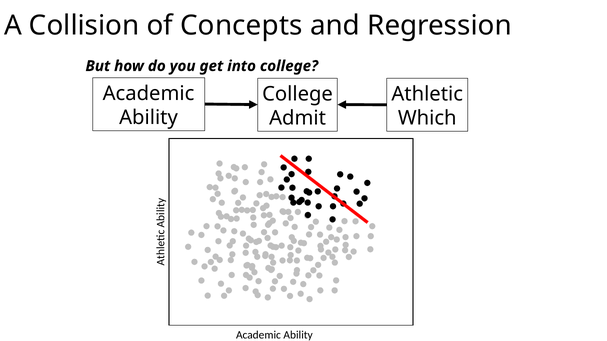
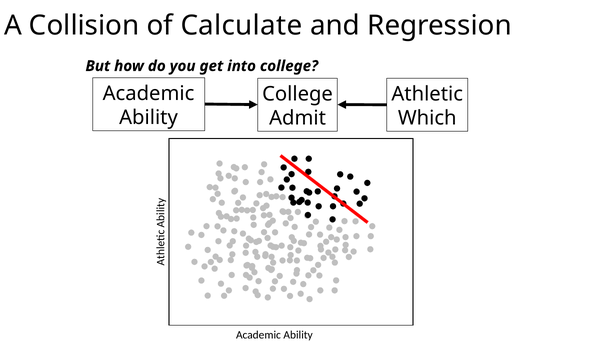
Concepts: Concepts -> Calculate (241, 26)
